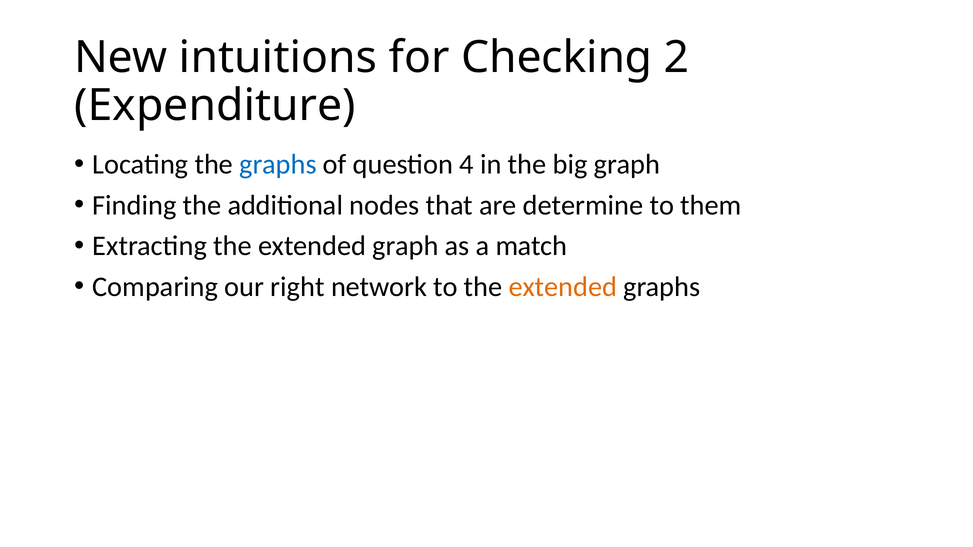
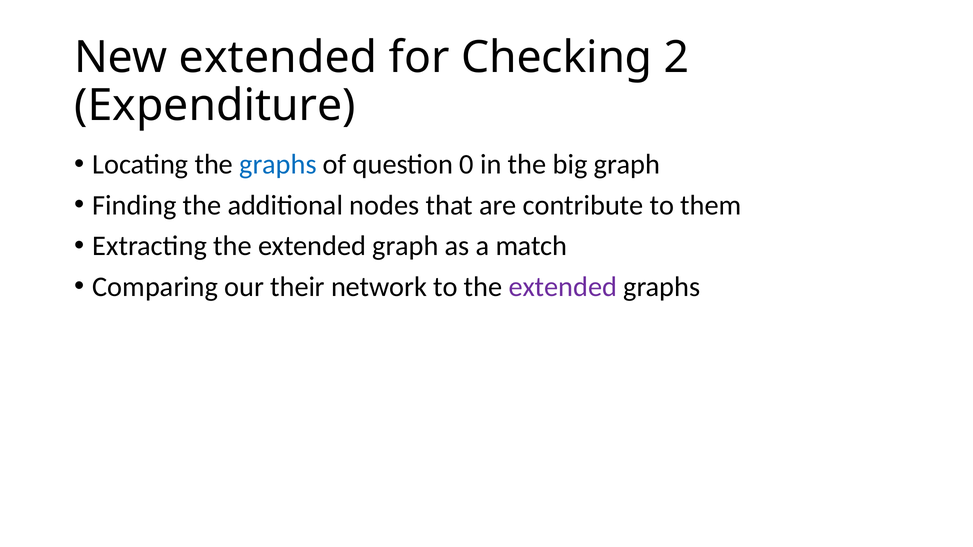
New intuitions: intuitions -> extended (278, 58)
4: 4 -> 0 (467, 165)
determine: determine -> contribute (583, 205)
right: right -> their (298, 287)
extended colour: orange -> purple (563, 287)
